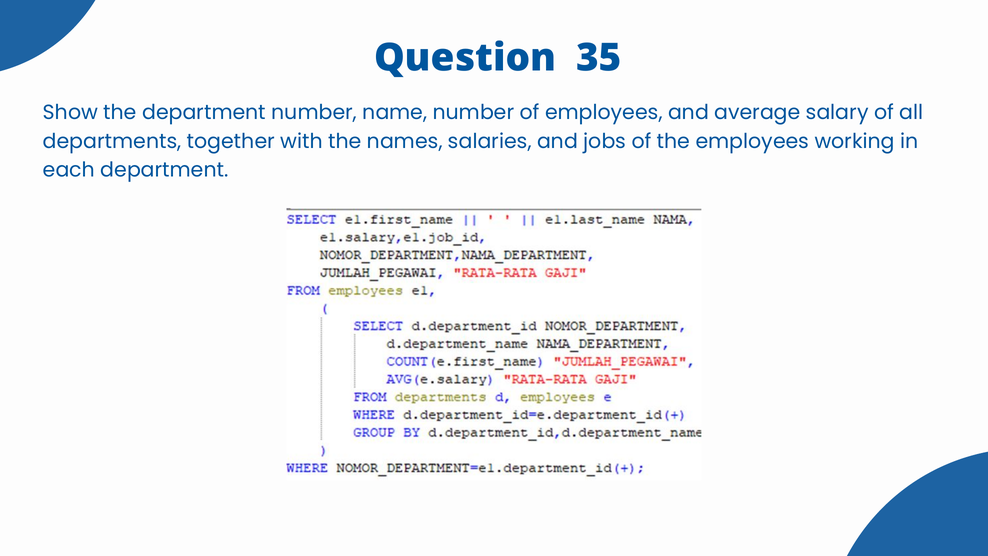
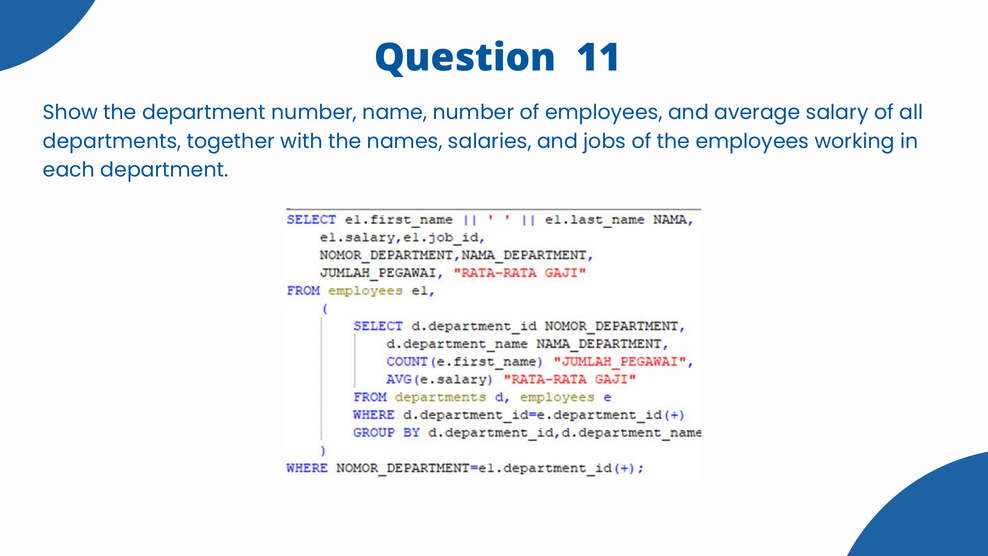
35: 35 -> 11 (599, 58)
